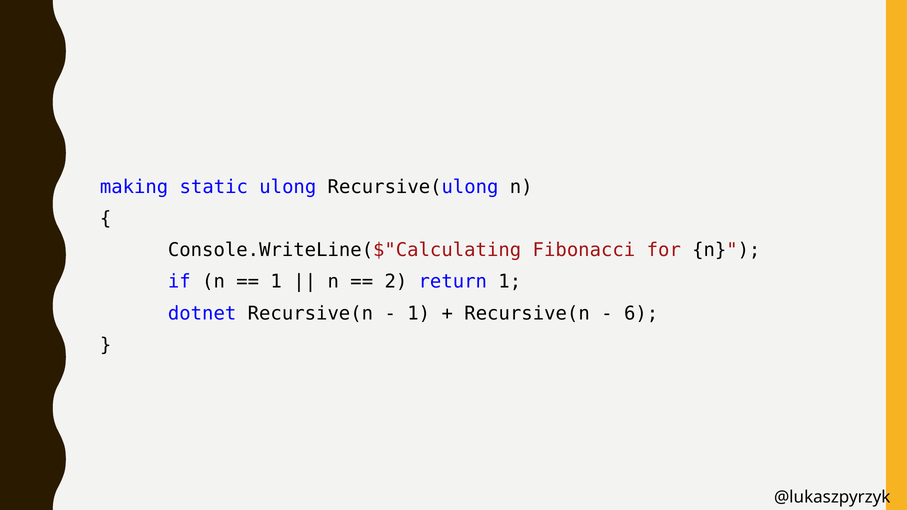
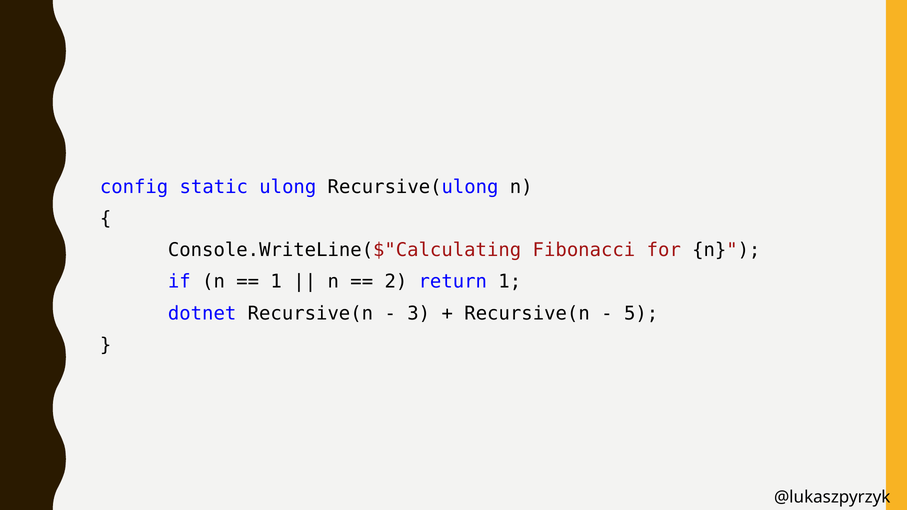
making: making -> config (134, 187)
1: 1 -> 3 (419, 313)
6: 6 -> 5 (641, 313)
